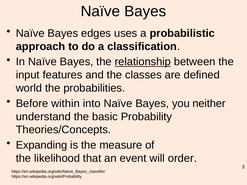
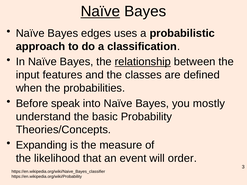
Naïve underline: none -> present (100, 11)
world: world -> when (29, 88)
within: within -> speak (66, 104)
neither: neither -> mostly (209, 104)
